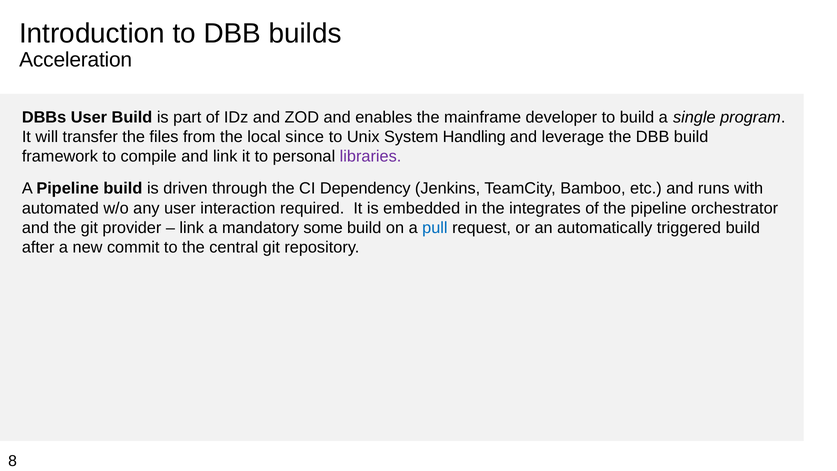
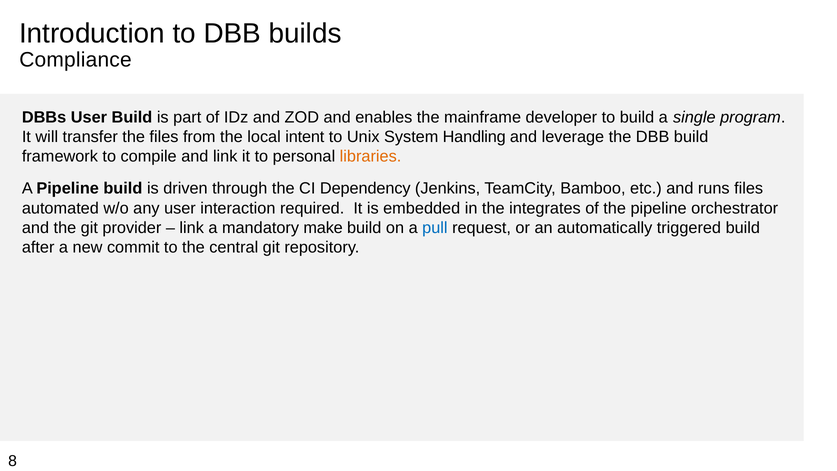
Acceleration: Acceleration -> Compliance (75, 60)
since: since -> intent (305, 137)
libraries colour: purple -> orange (371, 156)
runs with: with -> files (749, 189)
some: some -> make (323, 228)
